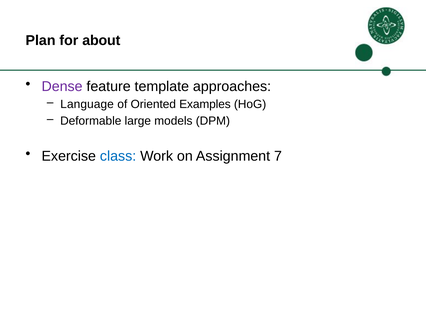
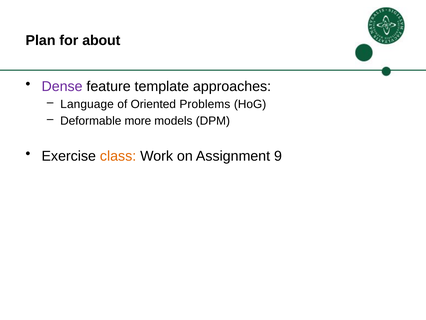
Examples: Examples -> Problems (205, 104)
large: large -> more (138, 121)
class colour: blue -> orange (118, 156)
7: 7 -> 9 (278, 156)
